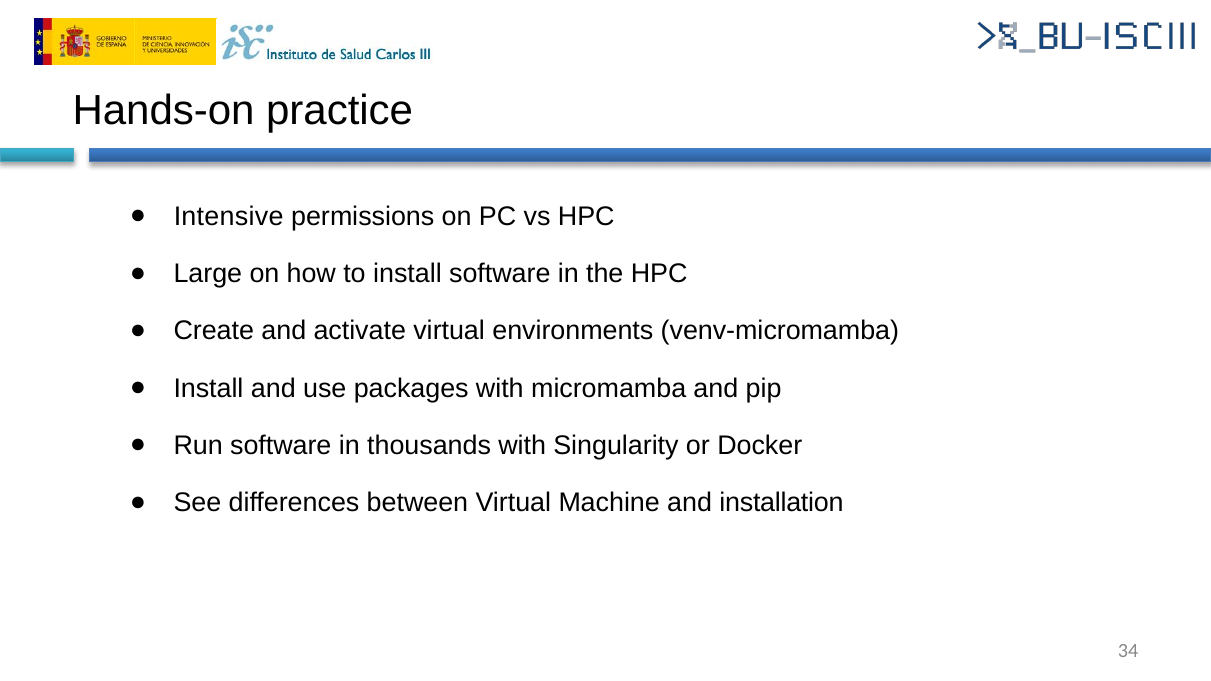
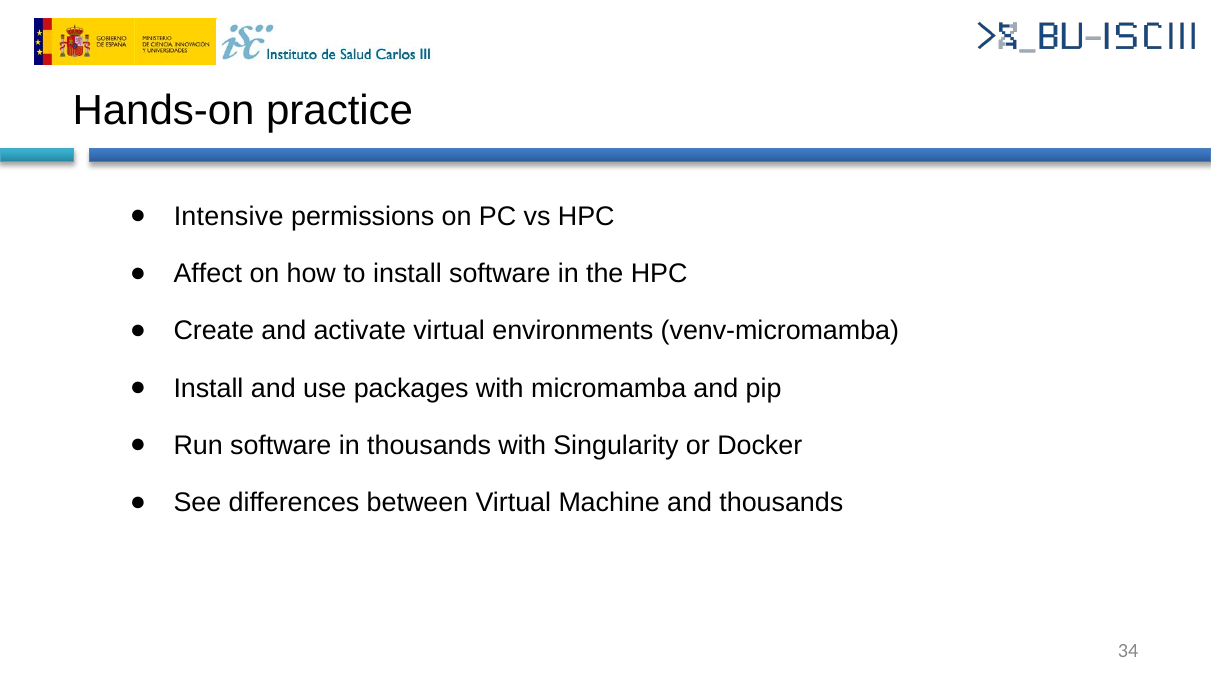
Large: Large -> Affect (208, 274)
and installation: installation -> thousands (781, 503)
